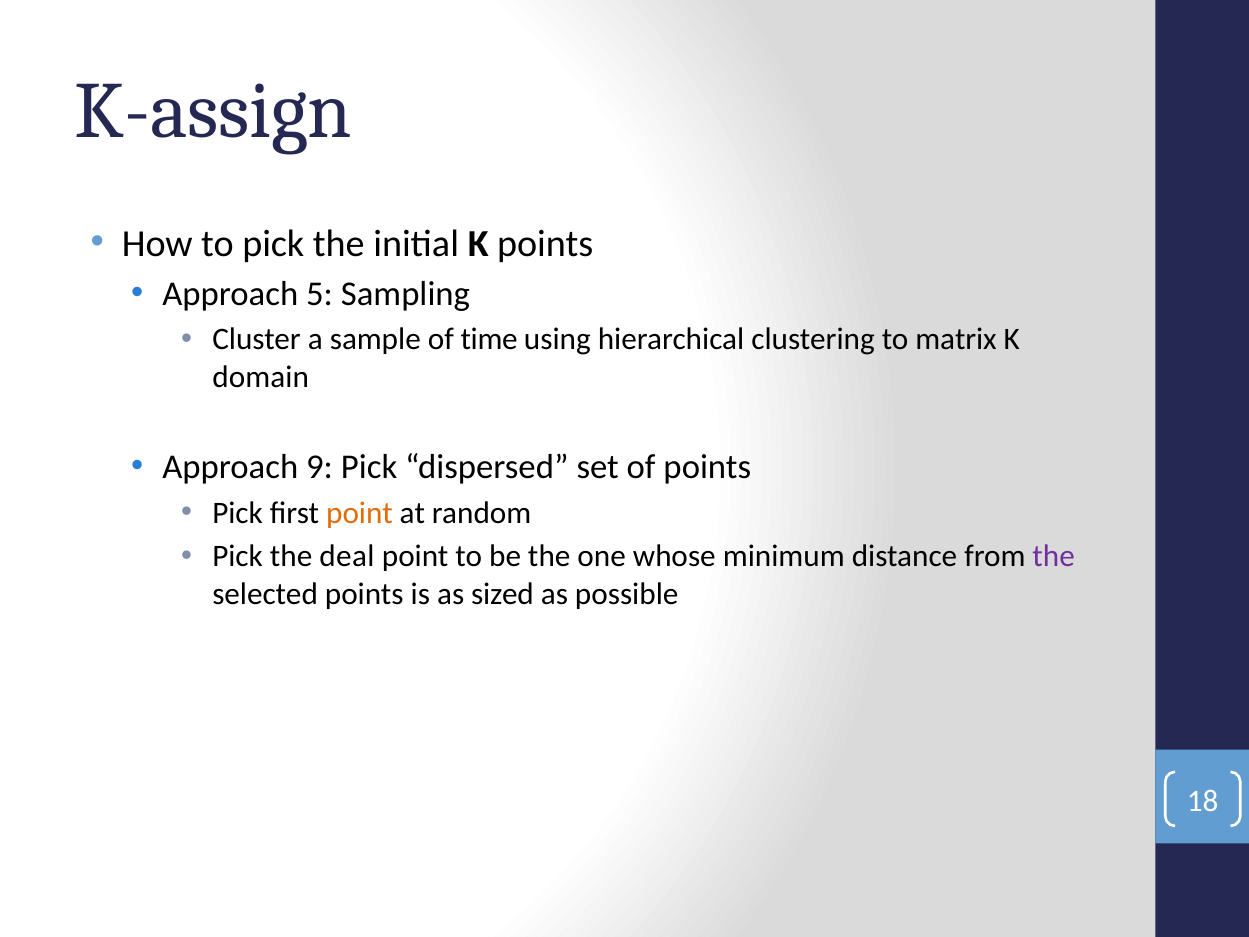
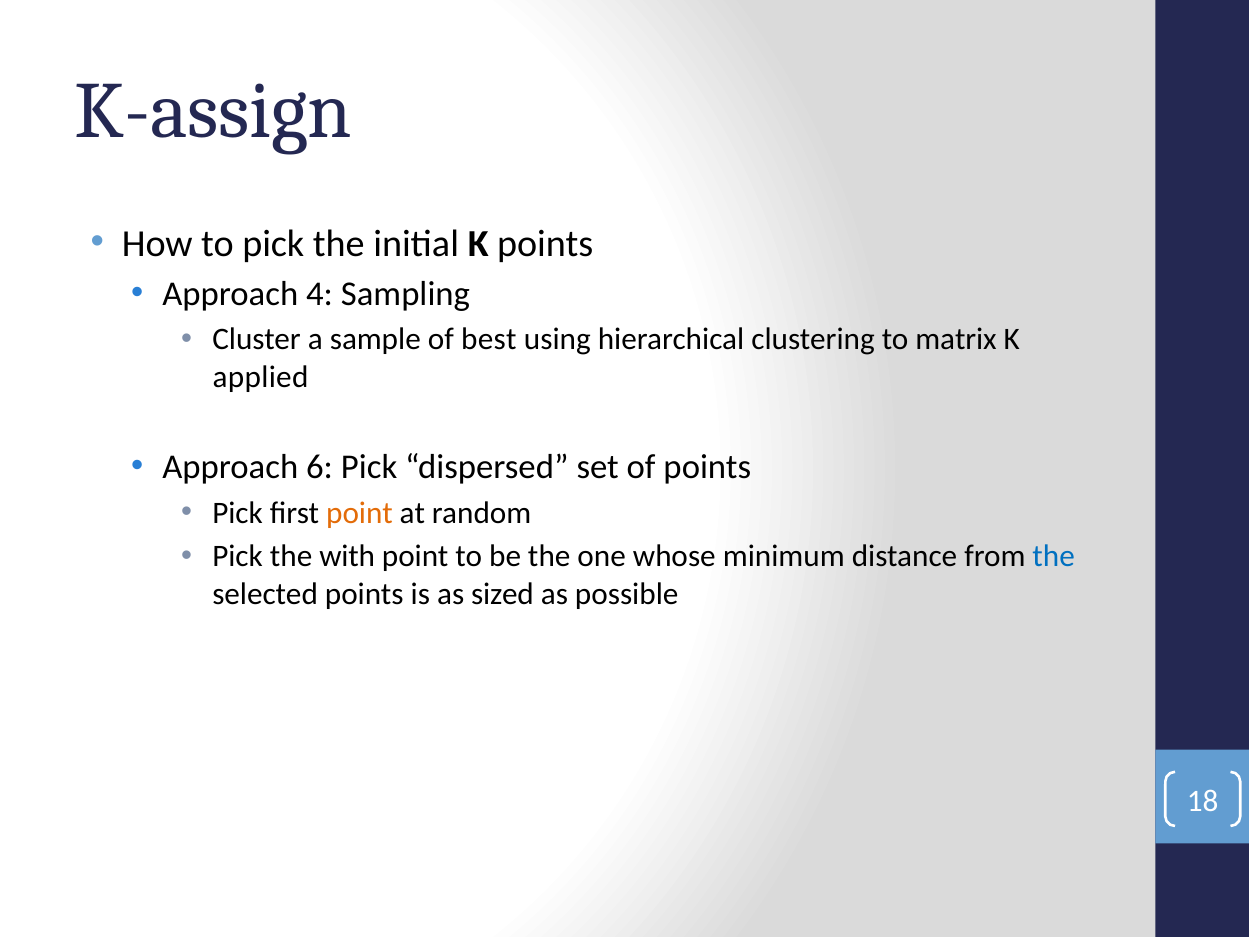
5: 5 -> 4 (320, 294)
time: time -> best (489, 339)
domain: domain -> applied (261, 377)
9: 9 -> 6 (320, 467)
deal: deal -> with (347, 557)
the colour: purple -> blue (1054, 557)
